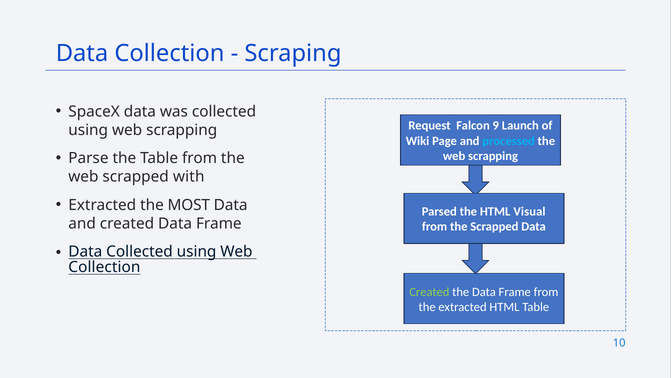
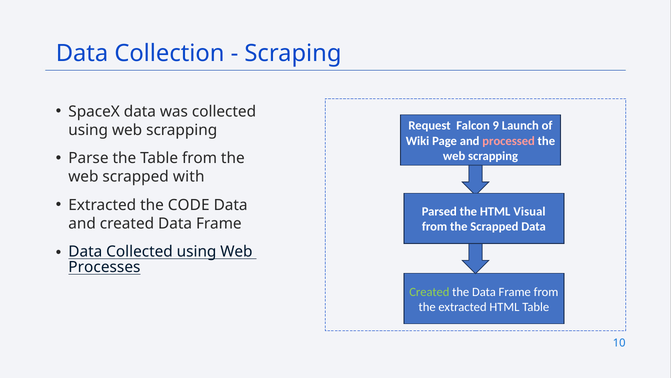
processed colour: light blue -> pink (509, 141)
MOST: MOST -> CODE (189, 205)
Collection: Collection -> Processes (104, 267)
